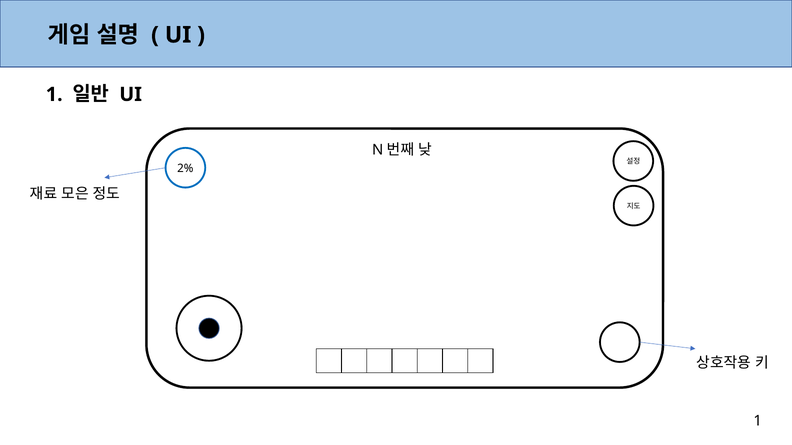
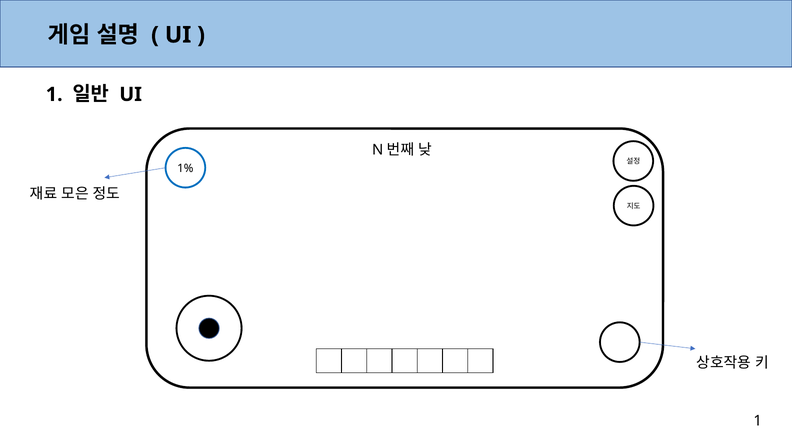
2%: 2% -> 1% (185, 169)
